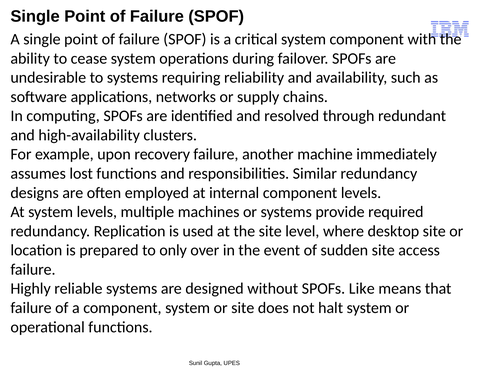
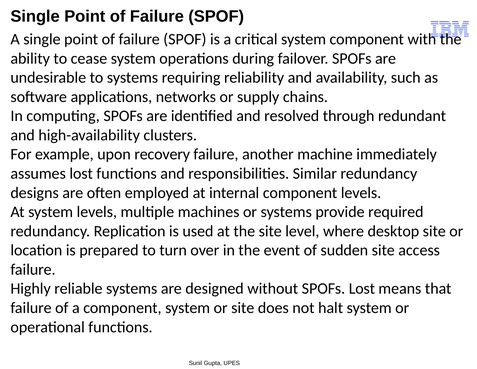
only: only -> turn (173, 250)
SPOFs Like: Like -> Lost (362, 289)
